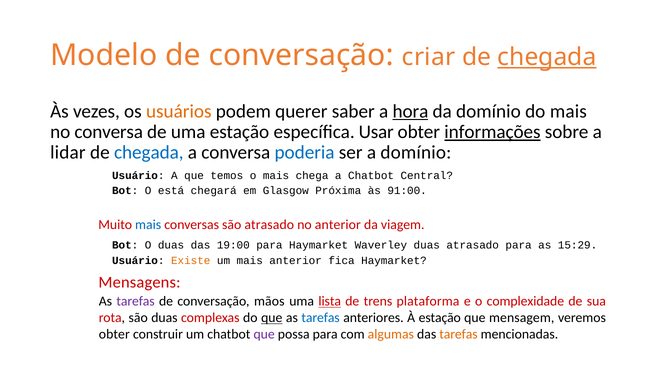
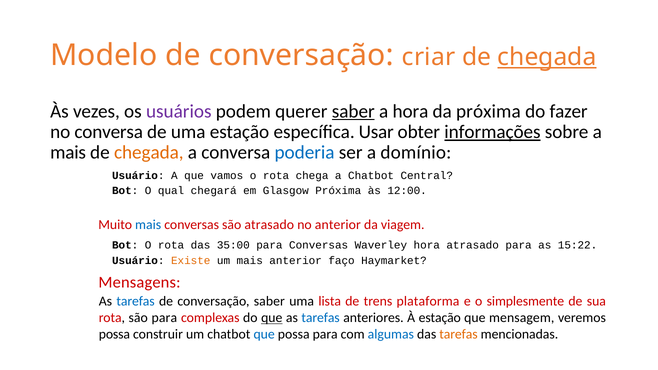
usuários colour: orange -> purple (179, 111)
saber underline: none -> present (353, 111)
hora underline: present -> none (410, 111)
da domínio: domínio -> próxima (488, 111)
do mais: mais -> fazer (569, 111)
lidar: lidar -> mais (68, 153)
chegada colour: blue -> orange (149, 153)
temos: temos -> vamos (227, 176)
mais: mais -> rota (276, 176)
está: está -> qual (171, 191)
91:00: 91:00 -> 12:00 (407, 191)
Bot O duas: duas -> rota (171, 245)
19:00: 19:00 -> 35:00 (233, 245)
para Haymarket: Haymarket -> Conversas (319, 245)
Waverley duas: duas -> hora (427, 245)
15:29: 15:29 -> 15:22 (578, 245)
fica: fica -> faço (342, 261)
tarefas colour: purple -> blue (136, 301)
conversação mãos: mãos -> saber (269, 301)
lista underline: present -> none (330, 301)
complexidade: complexidade -> simplesmente (525, 301)
são duas: duas -> para (164, 318)
obter: obter -> possa (114, 334)
que colour: purple -> blue (264, 334)
algumas colour: orange -> blue (391, 334)
